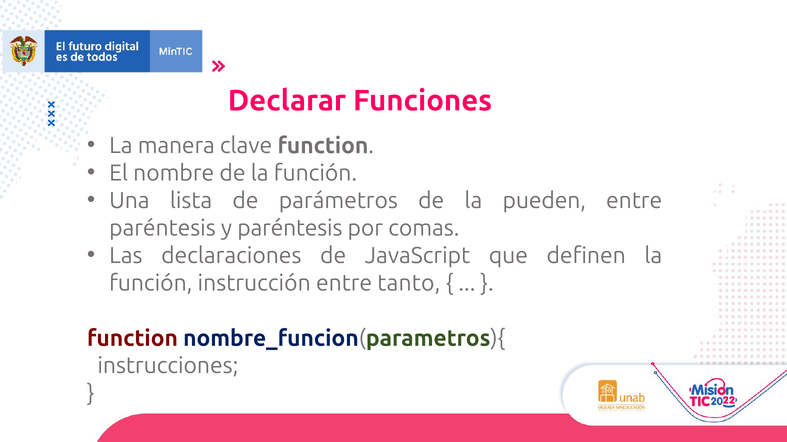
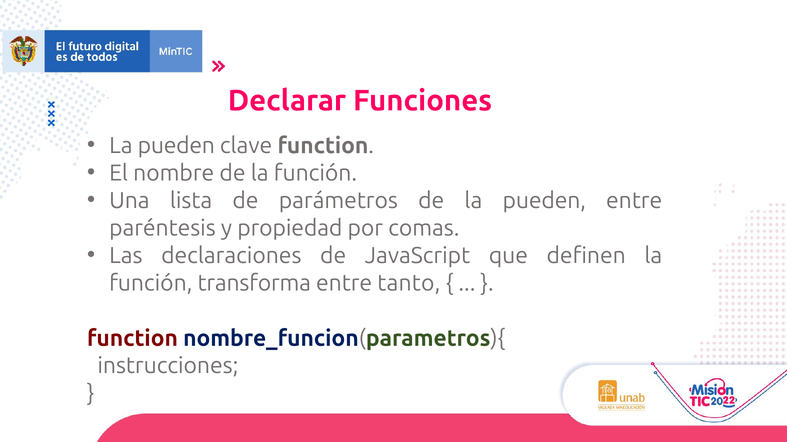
manera: manera -> pueden (176, 146)
y paréntesis: paréntesis -> propiedad (290, 228)
instrucción: instrucción -> transforma (254, 284)
